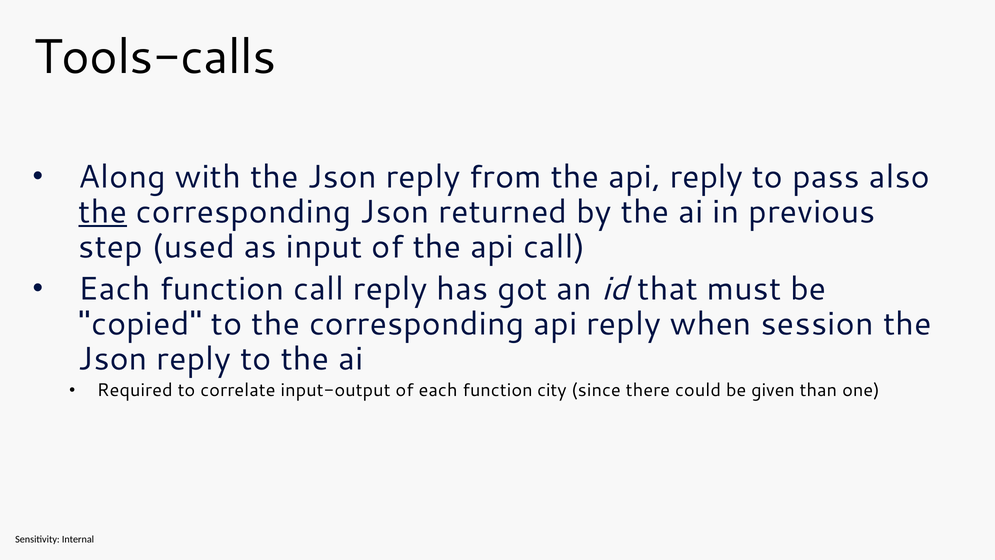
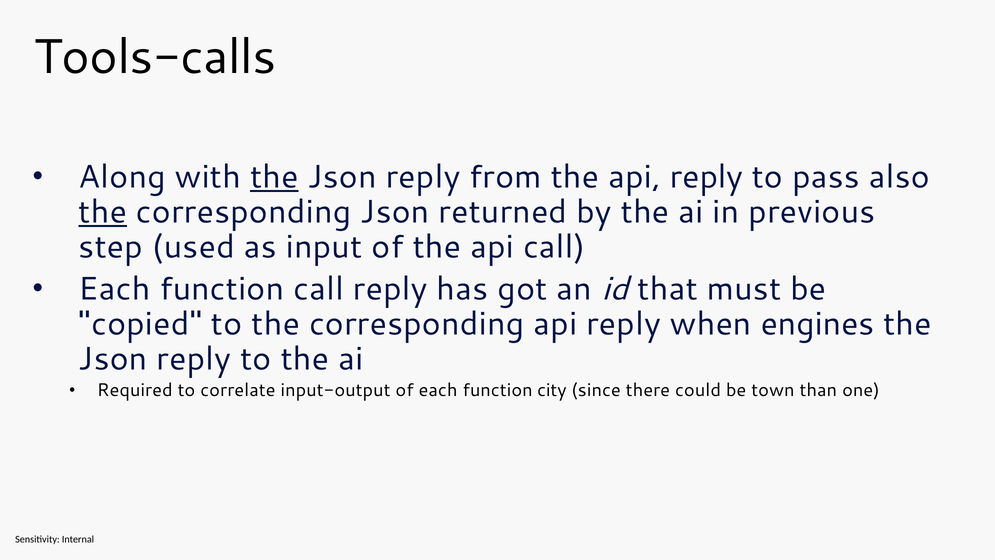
the underline: none -> present (274, 177)
session: session -> engines (818, 324)
given: given -> town (773, 390)
